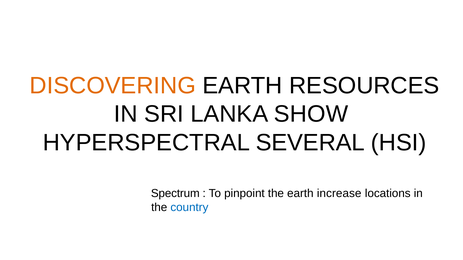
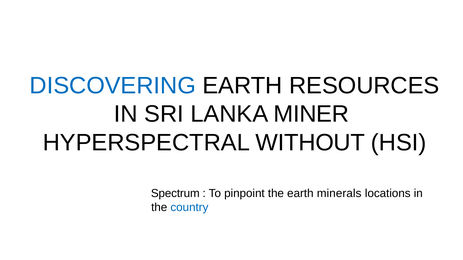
DISCOVERING colour: orange -> blue (113, 86)
SHOW: SHOW -> MINER (311, 114)
SEVERAL: SEVERAL -> WITHOUT (310, 143)
increase: increase -> minerals (339, 194)
